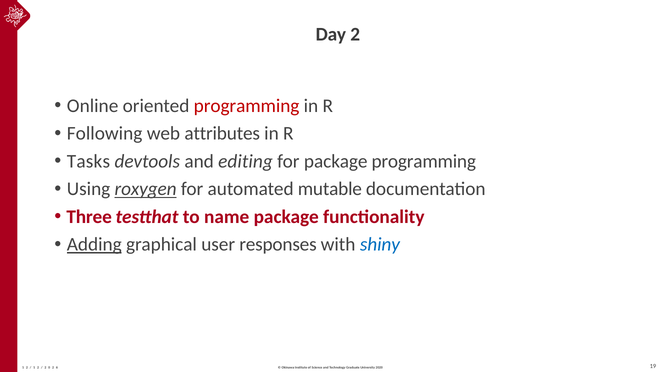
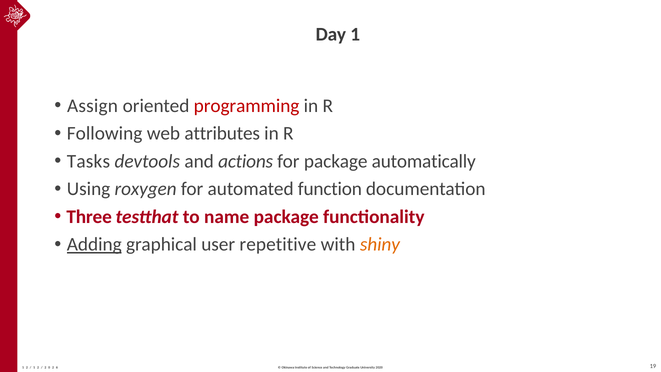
Day 2: 2 -> 1 (355, 34)
Online: Online -> Assign (93, 106)
editing: editing -> actions (246, 161)
package programming: programming -> automatically (424, 161)
roxygen underline: present -> none (146, 189)
mutable: mutable -> function (330, 189)
responses: responses -> repetitive (278, 244)
shiny colour: blue -> orange (380, 244)
